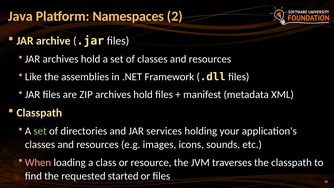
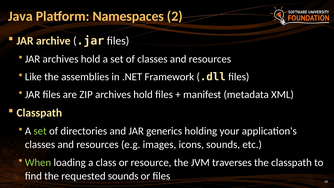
services: services -> generics (164, 131)
When colour: pink -> light green (38, 162)
requested started: started -> sounds (123, 176)
